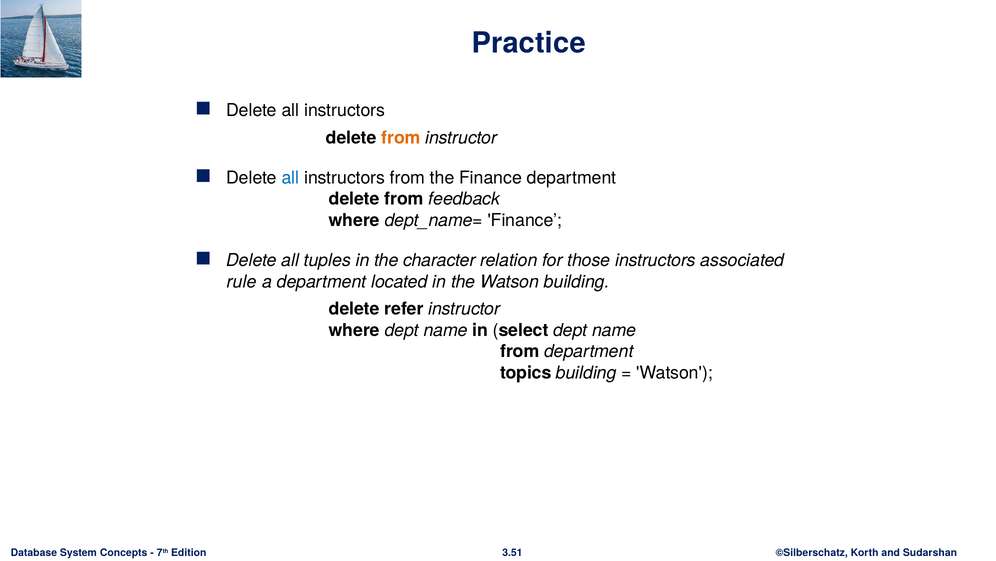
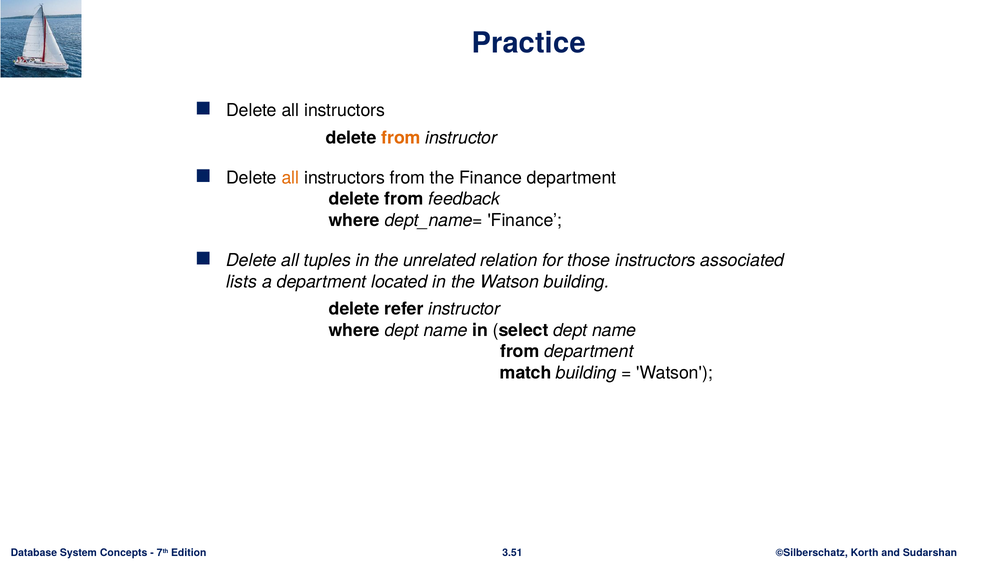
all colour: blue -> orange (290, 178)
character: character -> unrelated (439, 260)
rule: rule -> lists (242, 281)
topics: topics -> match (526, 372)
